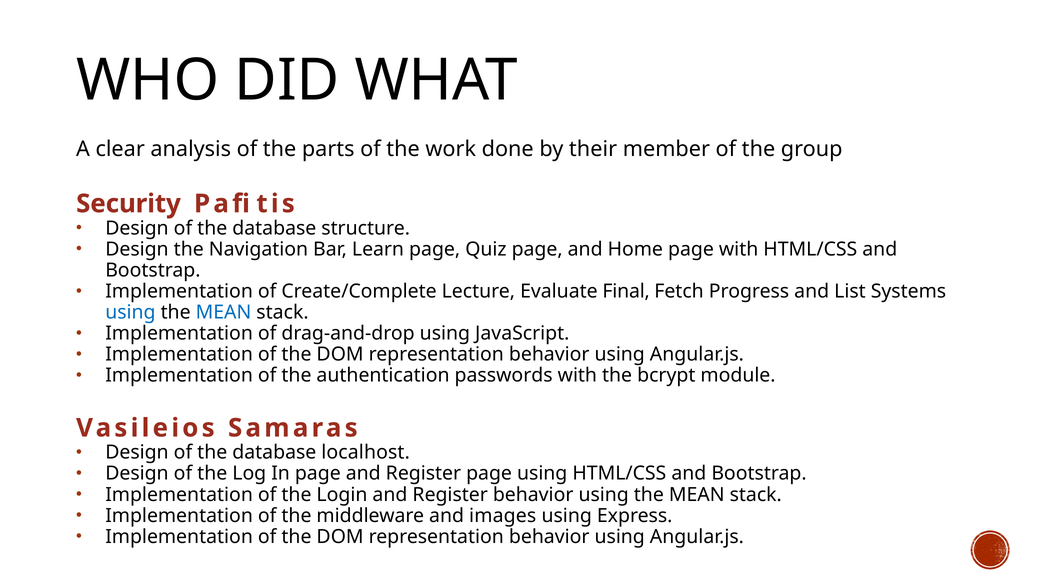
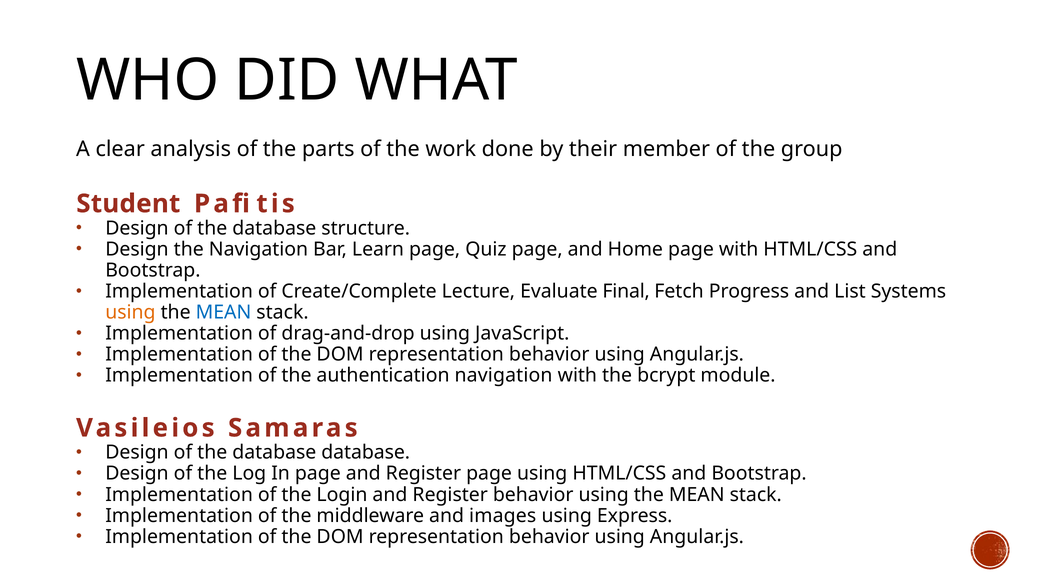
Security: Security -> Student (128, 204)
using colour: blue -> orange (130, 312)
authentication passwords: passwords -> navigation (504, 375)
database localhost: localhost -> database (366, 452)
